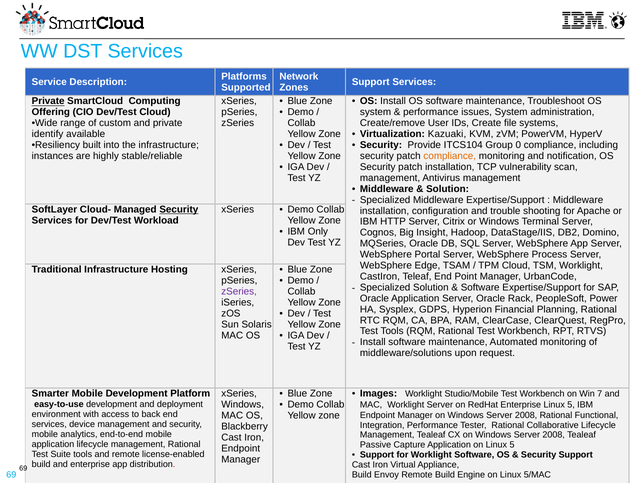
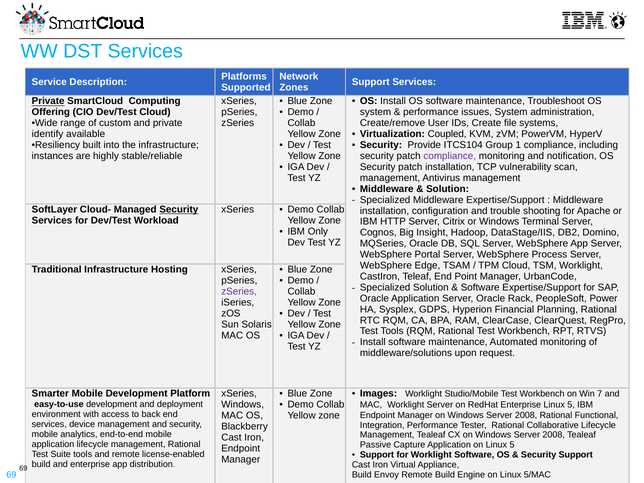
Kazuaki: Kazuaki -> Coupled (447, 134)
0: 0 -> 1 (518, 145)
compliance colour: orange -> purple (450, 156)
